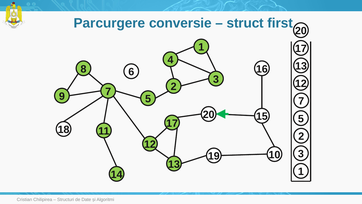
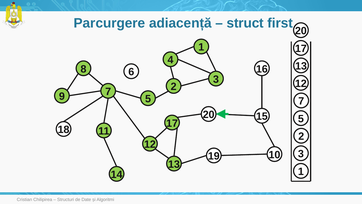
conversie: conversie -> adiacență (180, 23)
